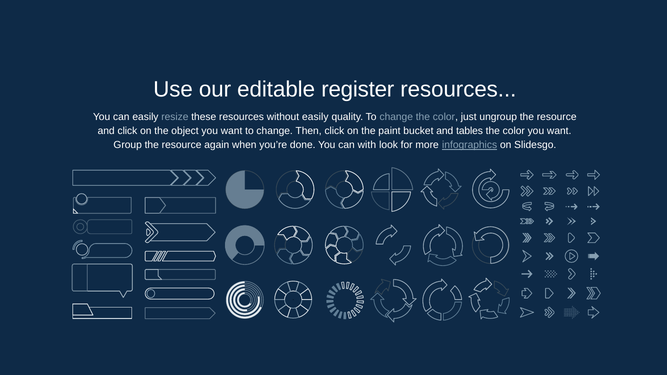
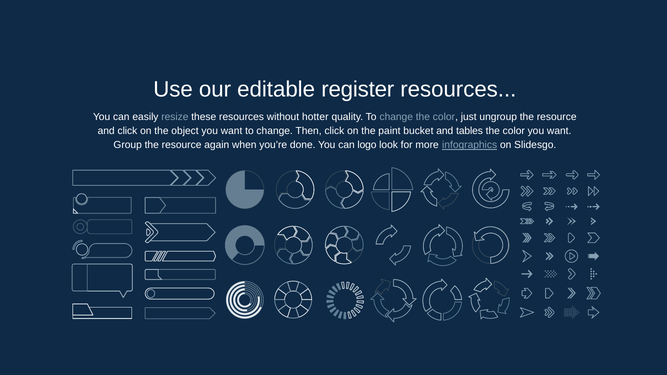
without easily: easily -> hotter (315, 117)
with: with -> logo (367, 145)
